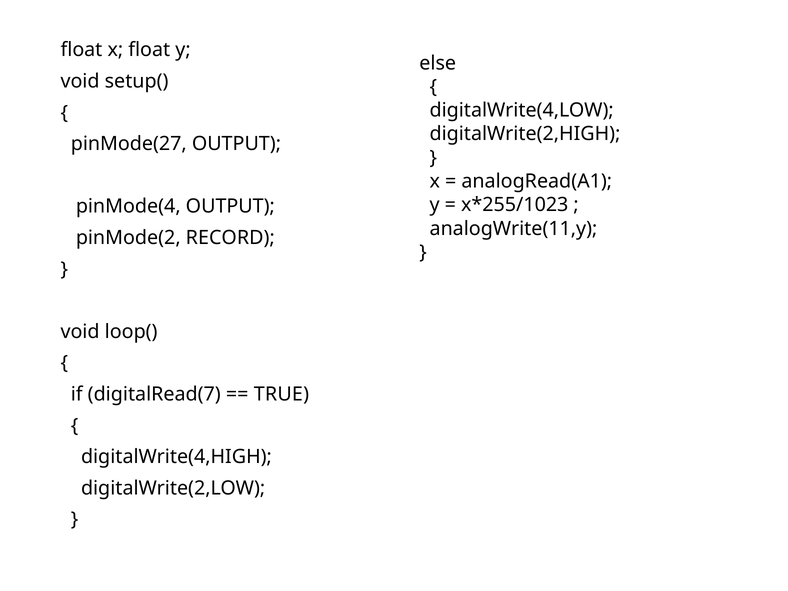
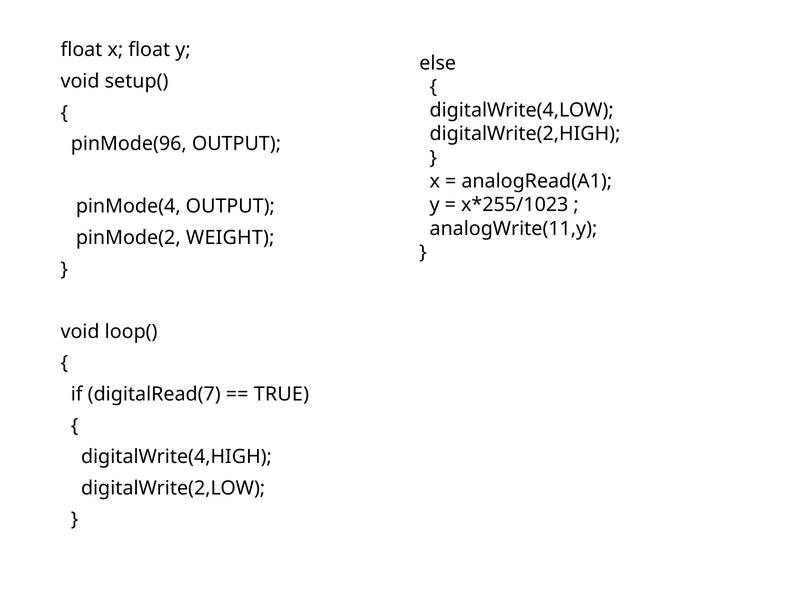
pinMode(27: pinMode(27 -> pinMode(96 (129, 144)
RECORD: RECORD -> WEIGHT (230, 238)
